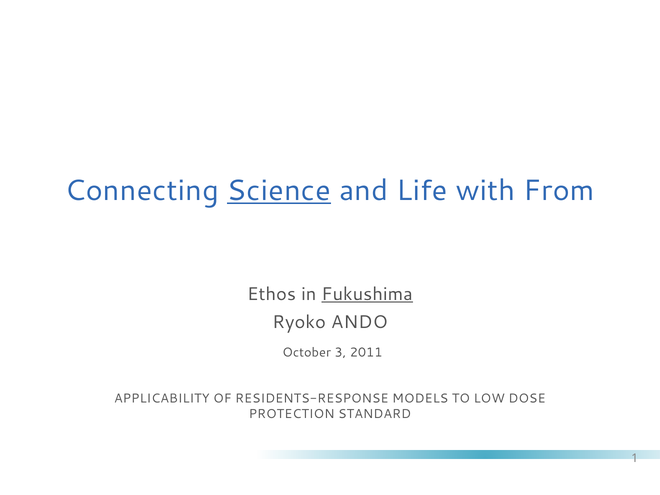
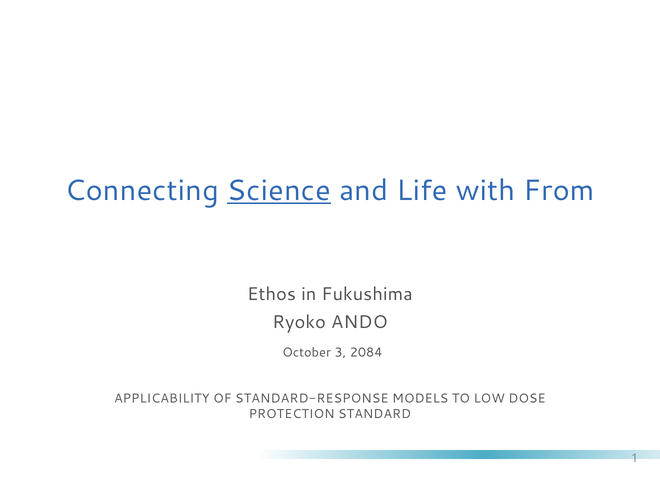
Fukushima underline: present -> none (367, 294)
2011: 2011 -> 2084 (366, 353)
RESIDENTS-RESPONSE: RESIDENTS-RESPONSE -> STANDARD-RESPONSE (312, 398)
